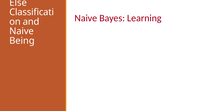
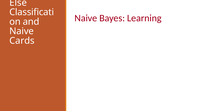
Being: Being -> Cards (22, 41)
